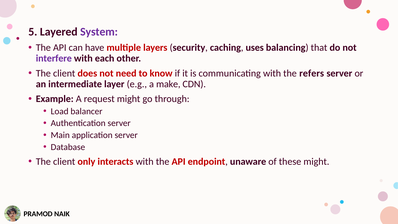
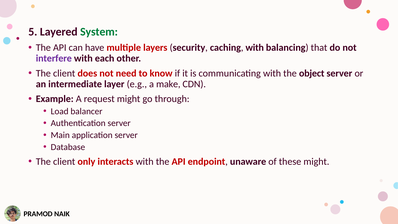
System colour: purple -> green (99, 32)
caching uses: uses -> with (255, 48)
refers: refers -> object (312, 73)
